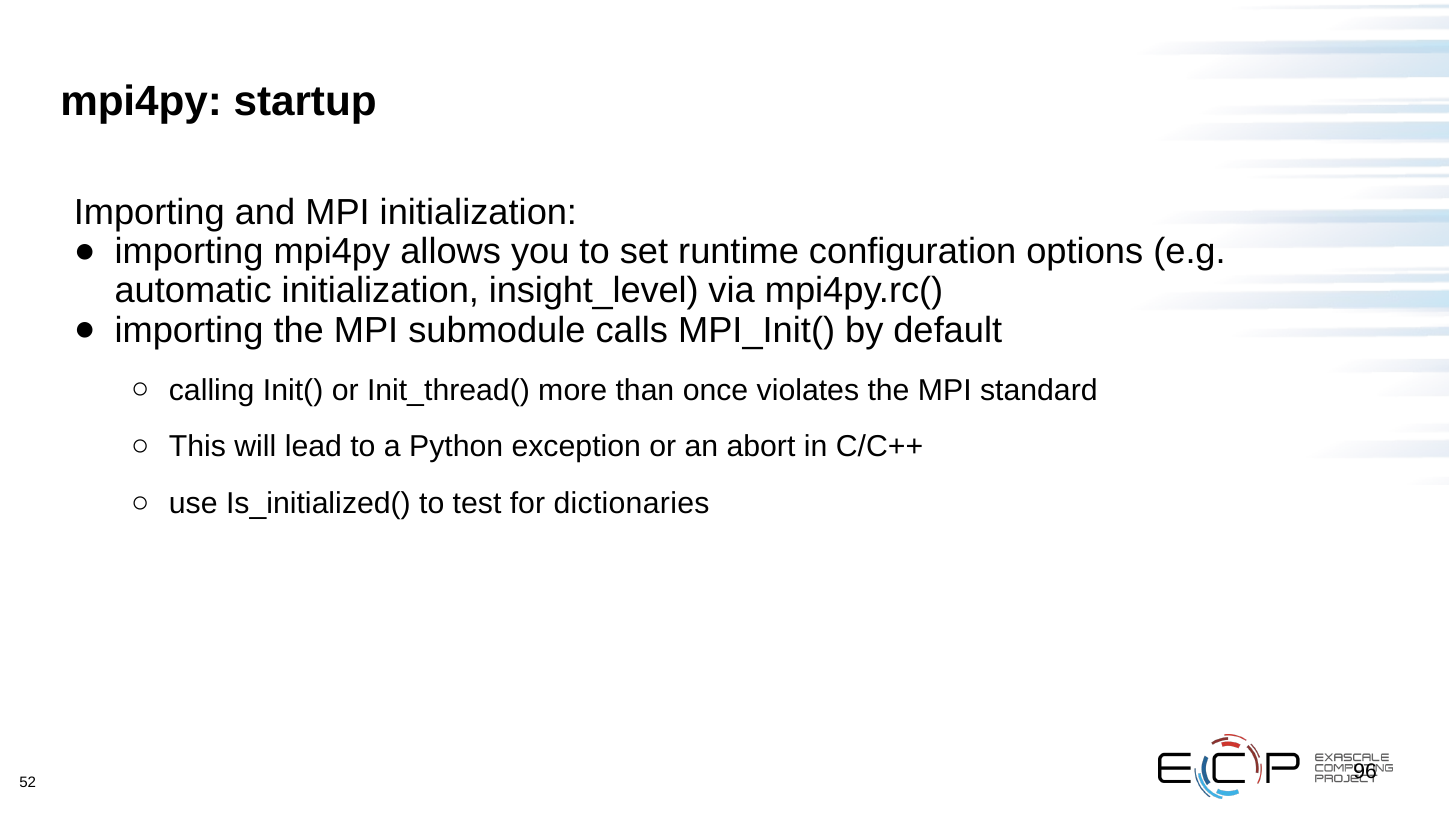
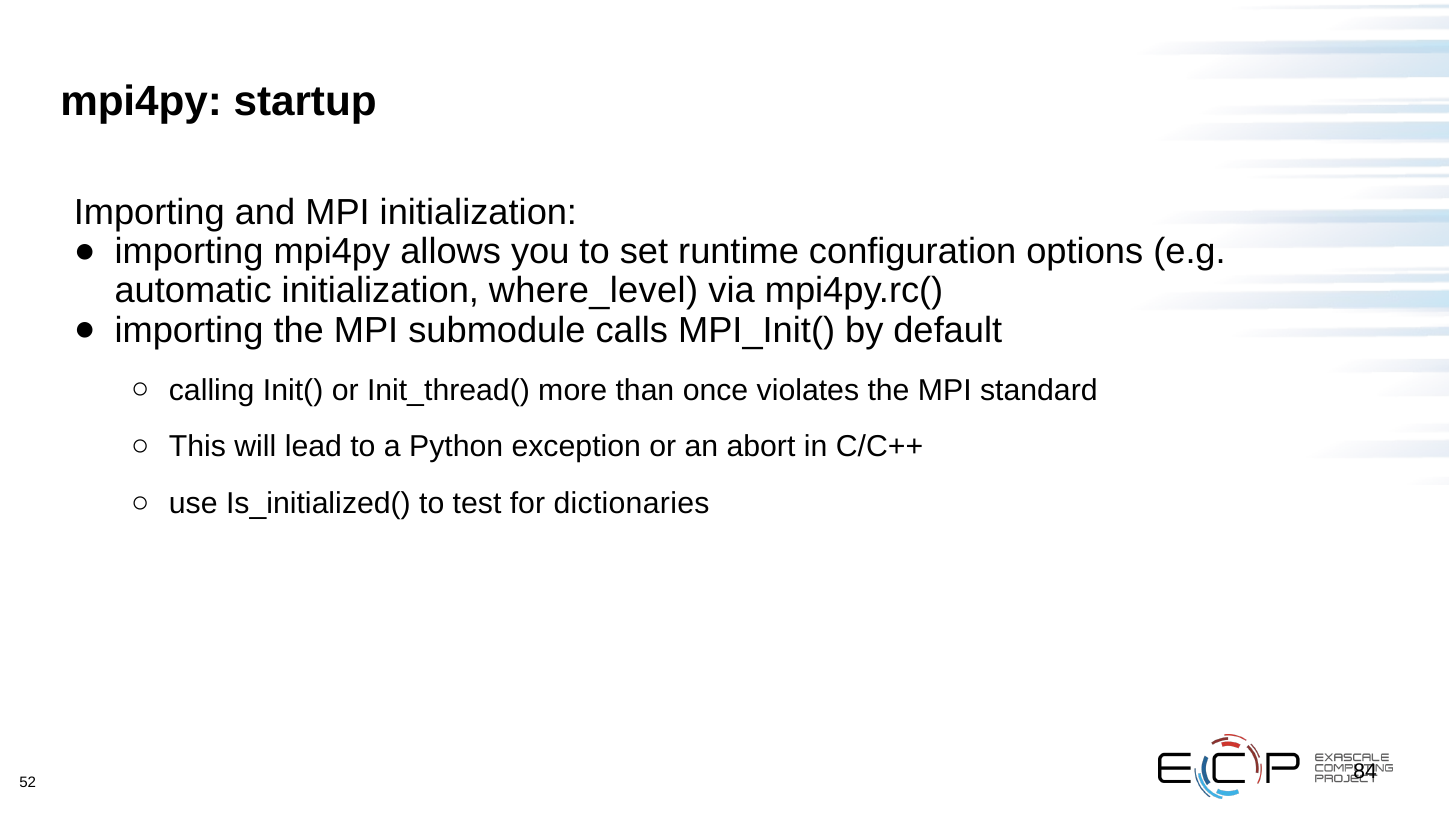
insight_level: insight_level -> where_level (594, 291)
96: 96 -> 84 (1365, 772)
